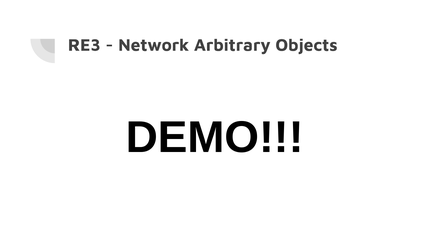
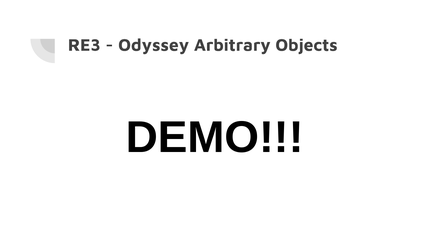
Network: Network -> Odyssey (154, 45)
